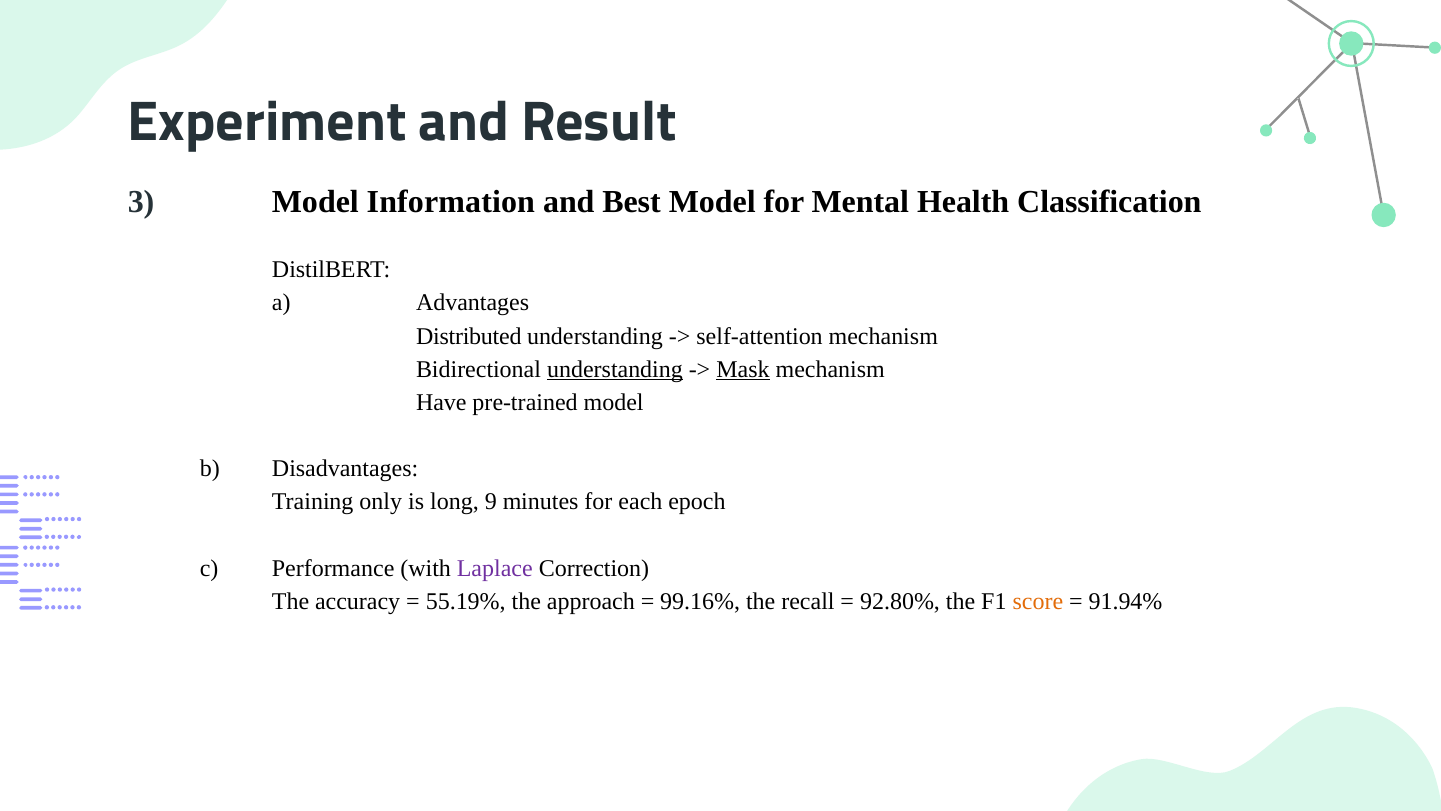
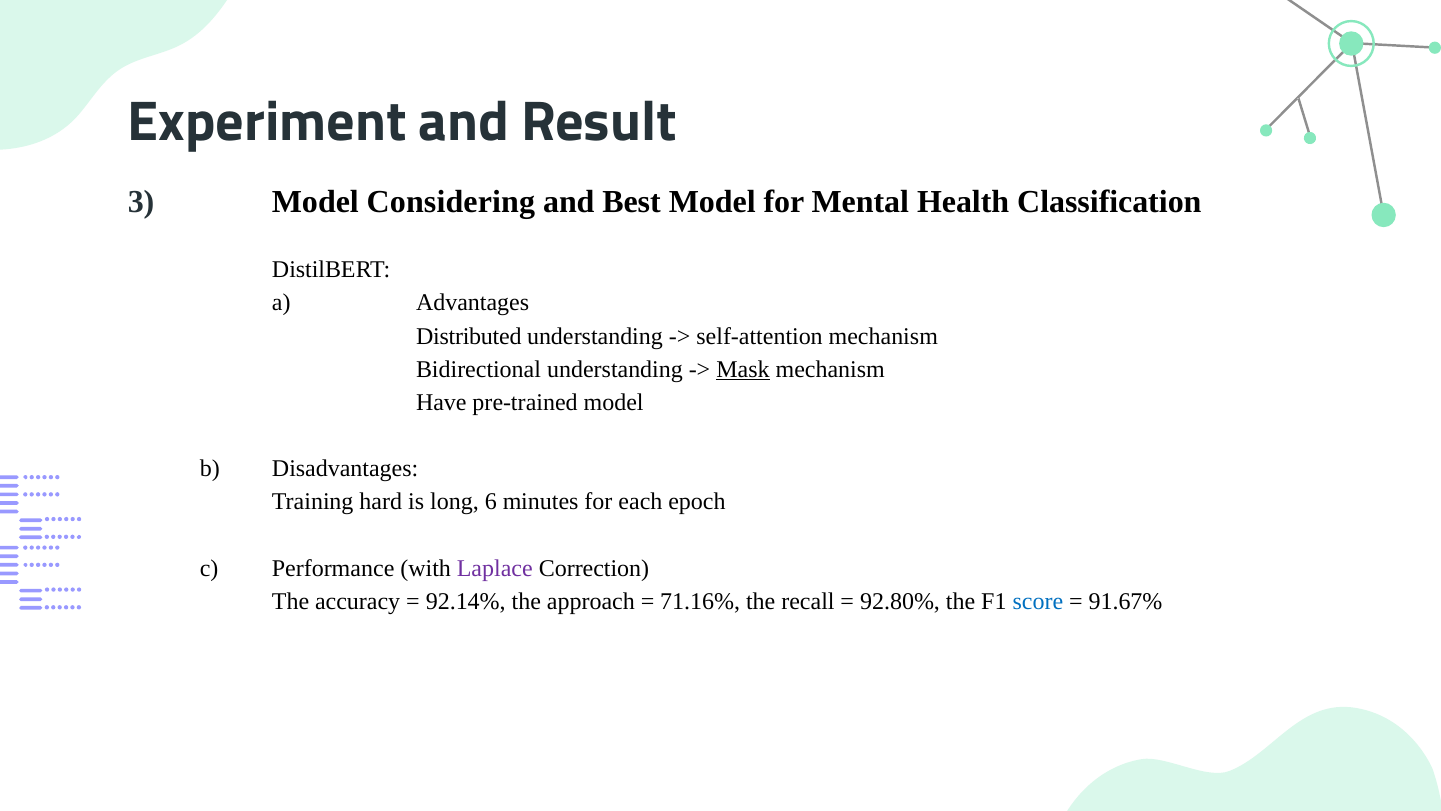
Information: Information -> Considering (451, 202)
understanding underline: present -> none (615, 369)
only: only -> hard (381, 502)
9: 9 -> 6 (491, 502)
55.19%: 55.19% -> 92.14% (466, 601)
99.16%: 99.16% -> 71.16% (700, 601)
score colour: orange -> blue (1038, 601)
91.94%: 91.94% -> 91.67% (1126, 601)
